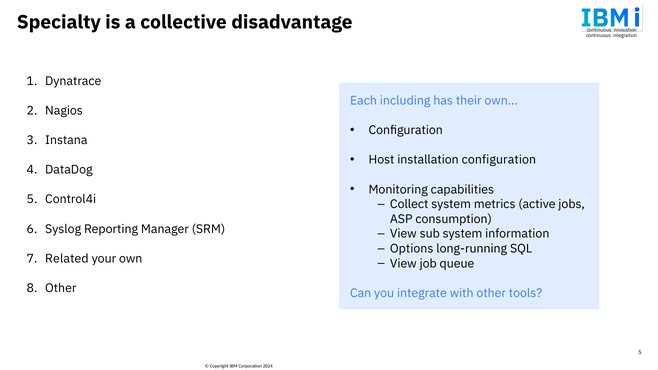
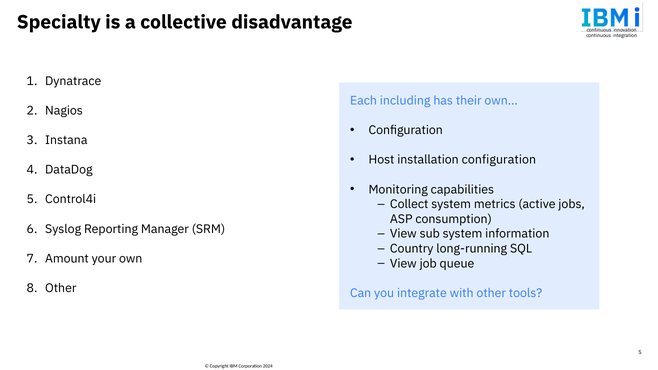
Options: Options -> Country (412, 249)
Related: Related -> Amount (67, 259)
